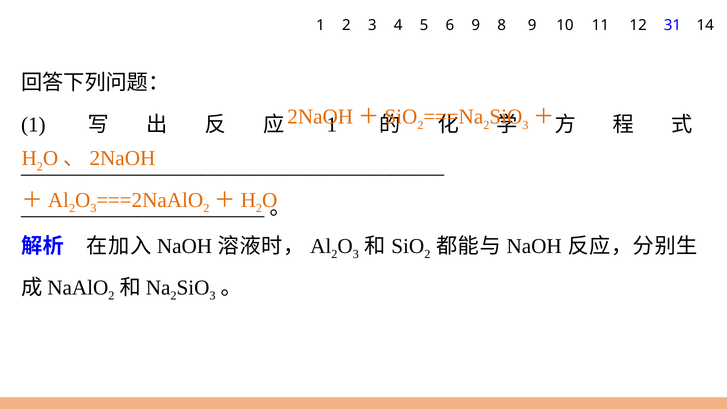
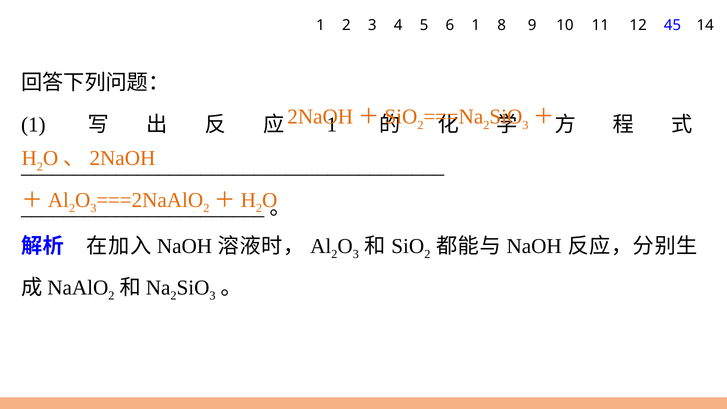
6 9: 9 -> 1 (476, 25)
31: 31 -> 45 (672, 25)
